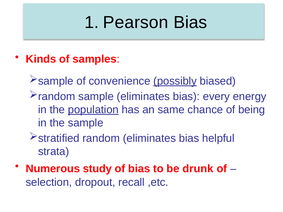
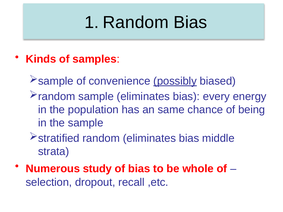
1 Pearson: Pearson -> Random (136, 23)
population underline: present -> none (93, 110)
helpful: helpful -> middle (218, 138)
drunk: drunk -> whole (198, 169)
